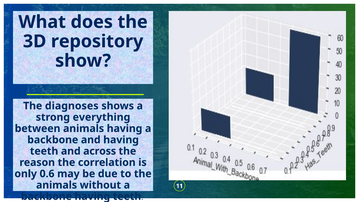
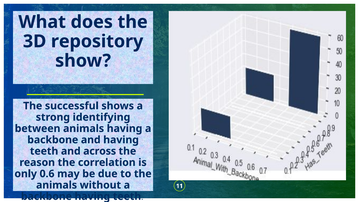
diagnoses: diagnoses -> successful (72, 106)
everything: everything -> identifying (101, 117)
